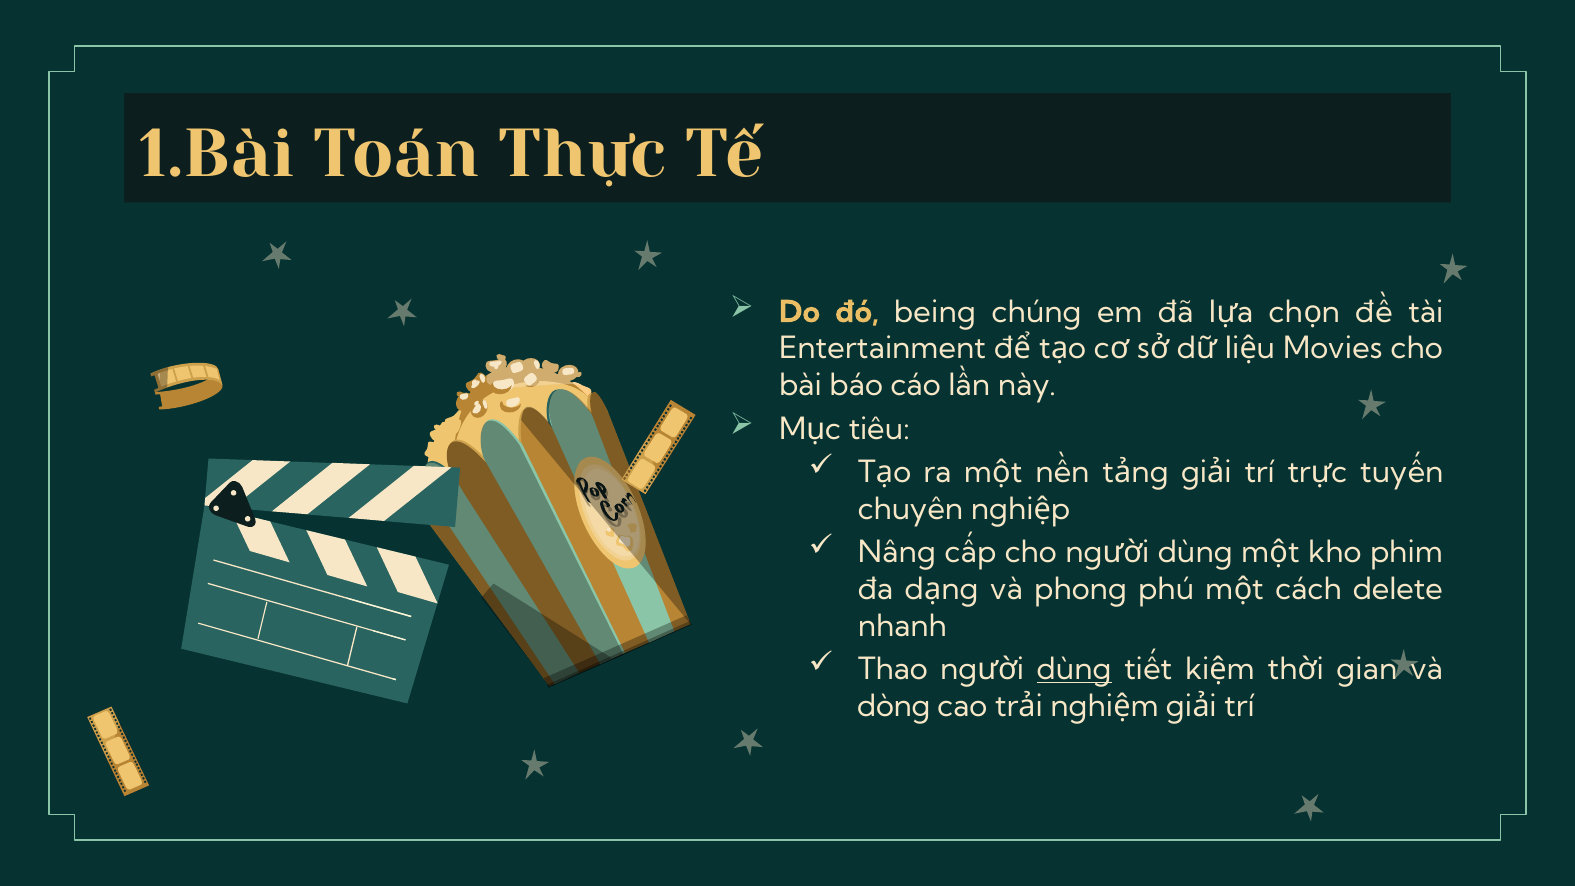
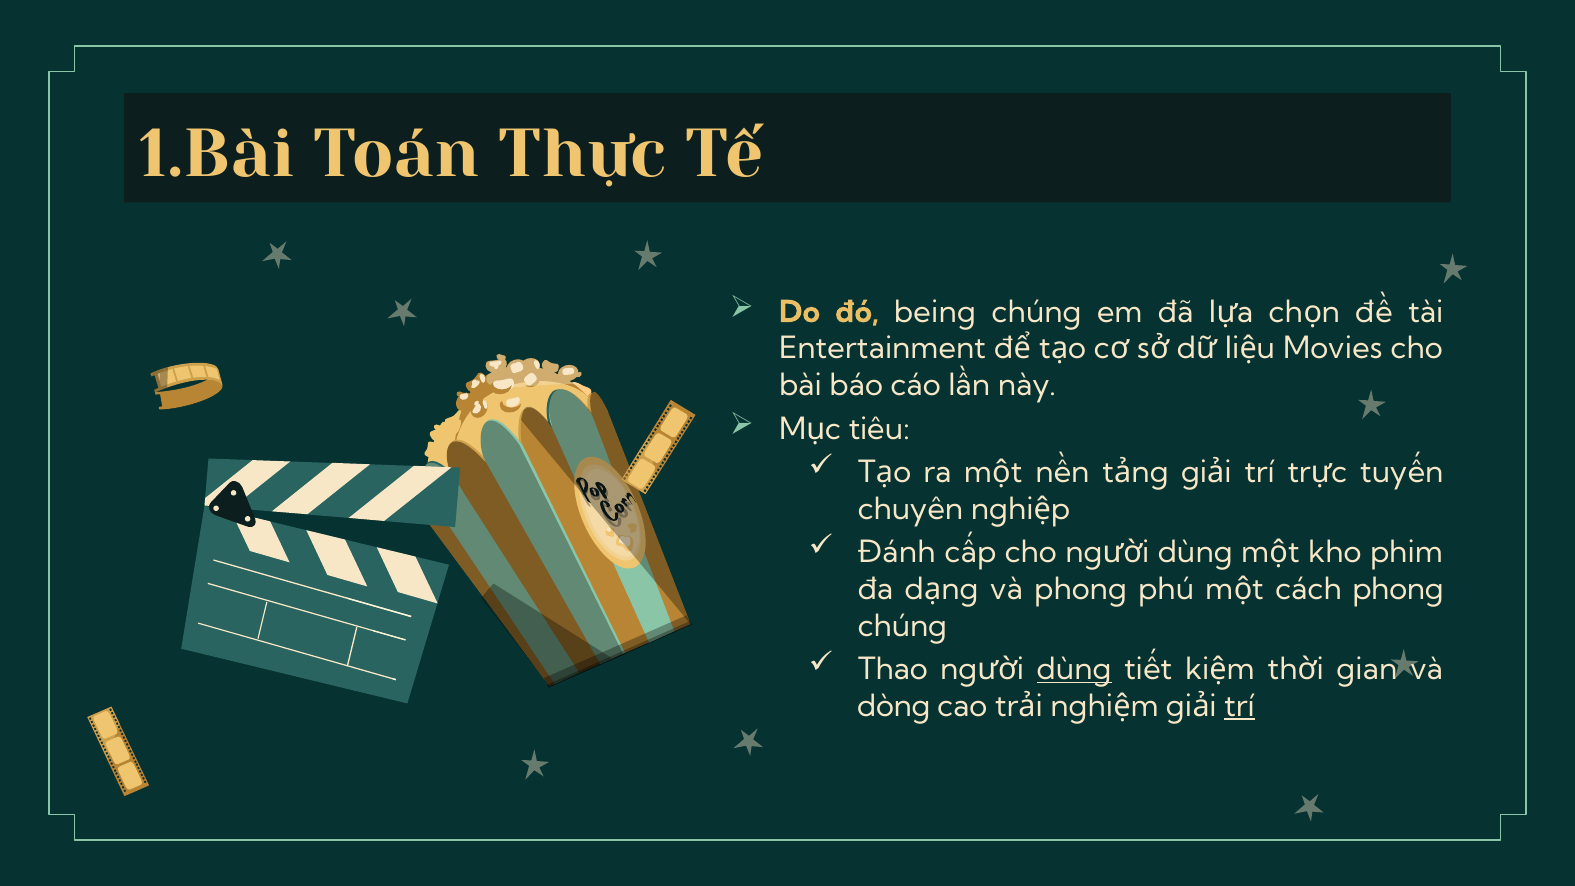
Nâng: Nâng -> Đánh (897, 552)
cách delete: delete -> phong (1398, 589)
nhanh: nhanh -> chúng (902, 626)
trí underline: none -> present (1239, 706)
